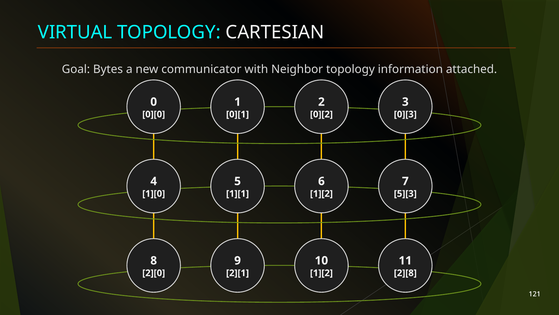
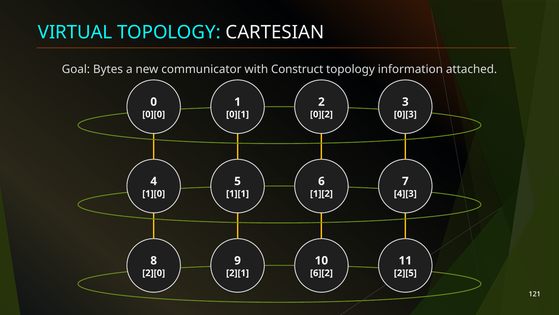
Neighbor: Neighbor -> Construct (297, 69)
5][3: 5][3 -> 4][3 (405, 193)
1][2: 1][2 -> 6][2 (321, 273)
2][8: 2][8 -> 2][5 (405, 273)
